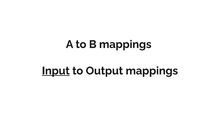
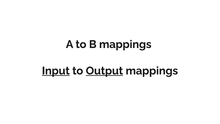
Output underline: none -> present (104, 71)
